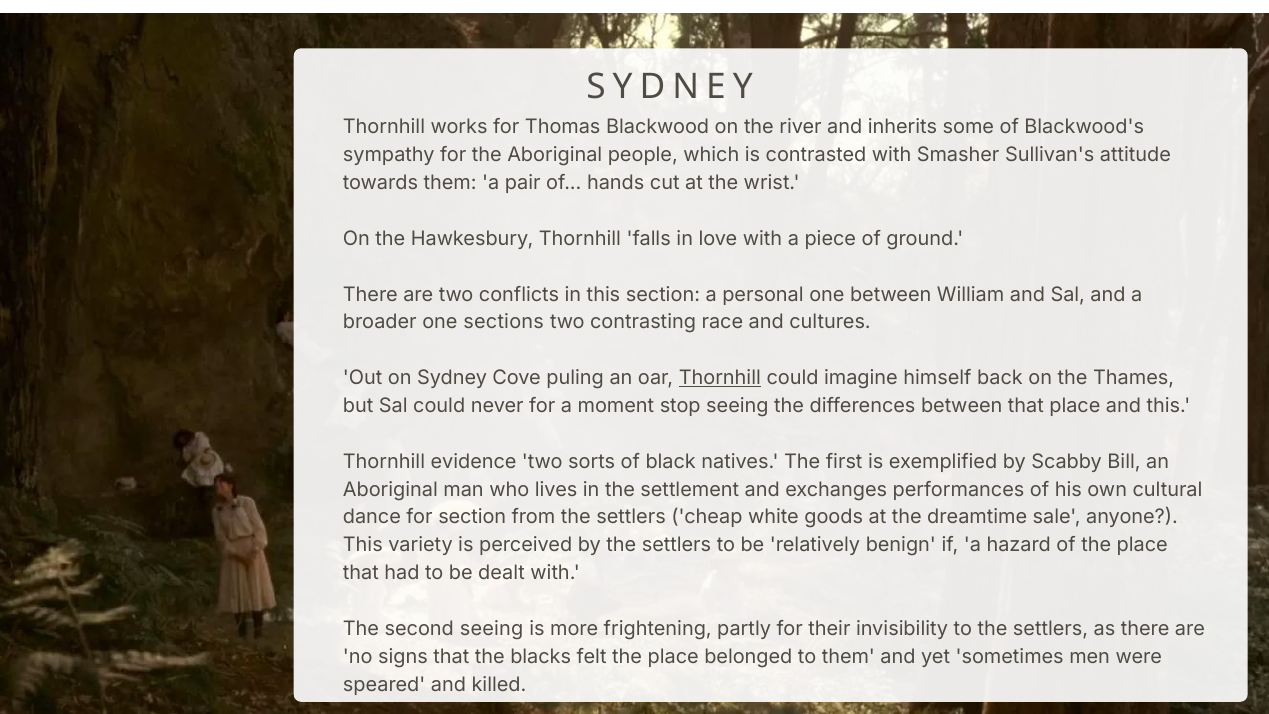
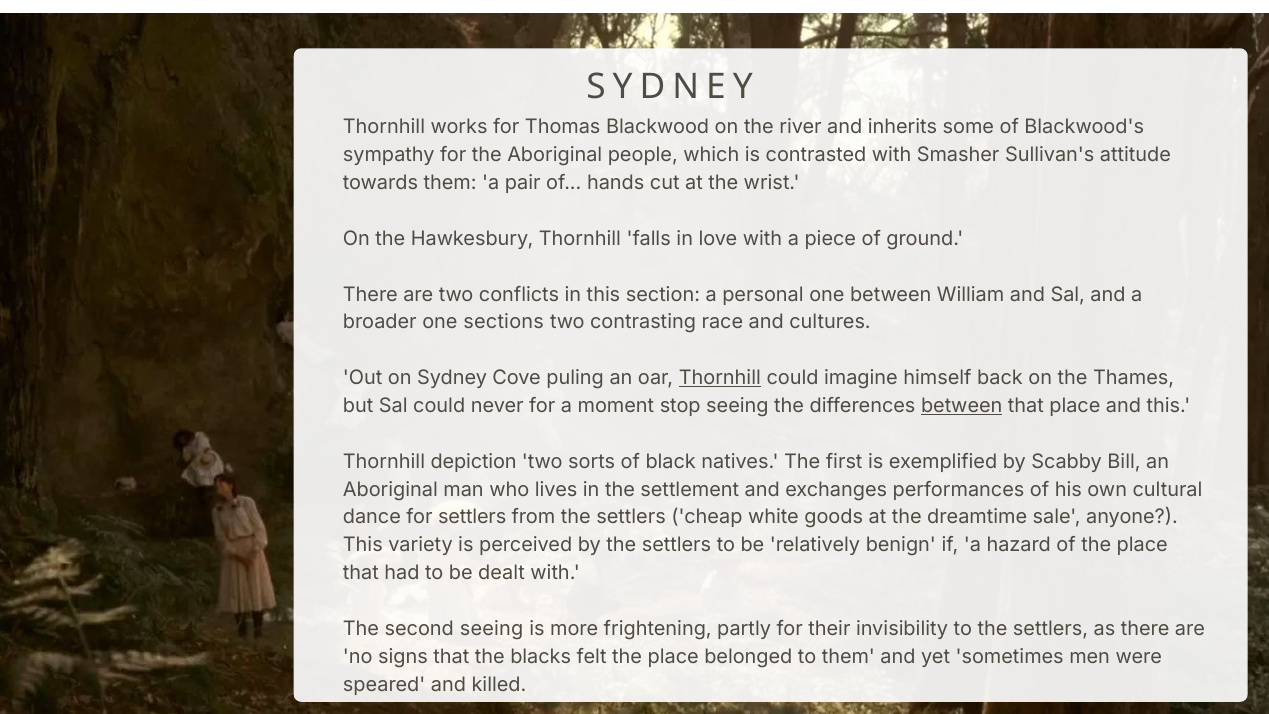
between underline: none -> present (962, 406)
evidence: evidence -> depiction (474, 461)
for section: section -> settlers (472, 517)
